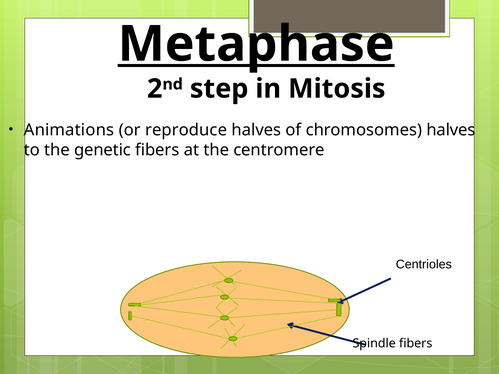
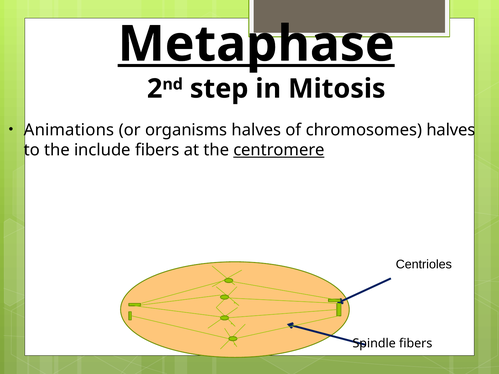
reproduce: reproduce -> organisms (186, 130)
genetic: genetic -> include (102, 150)
centromere underline: none -> present (279, 150)
